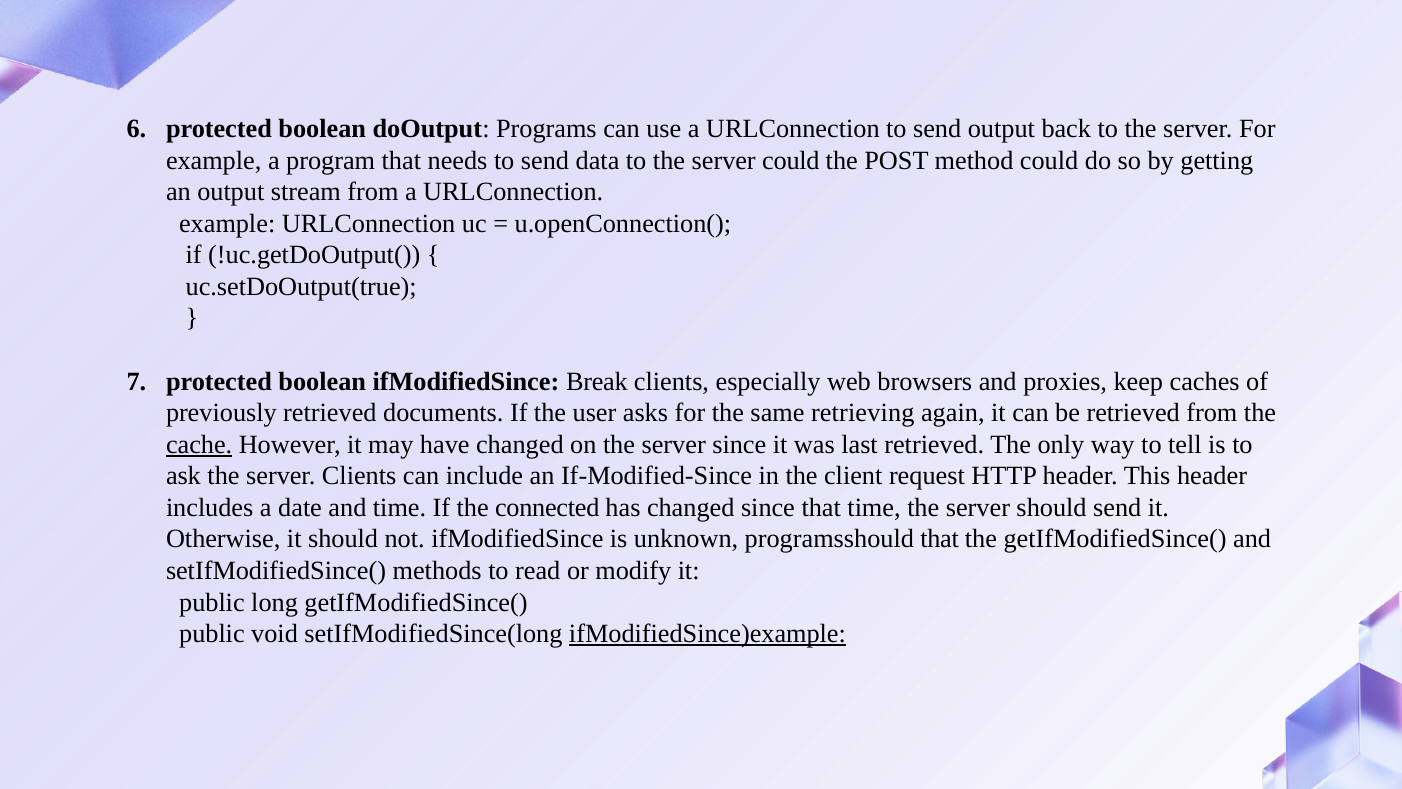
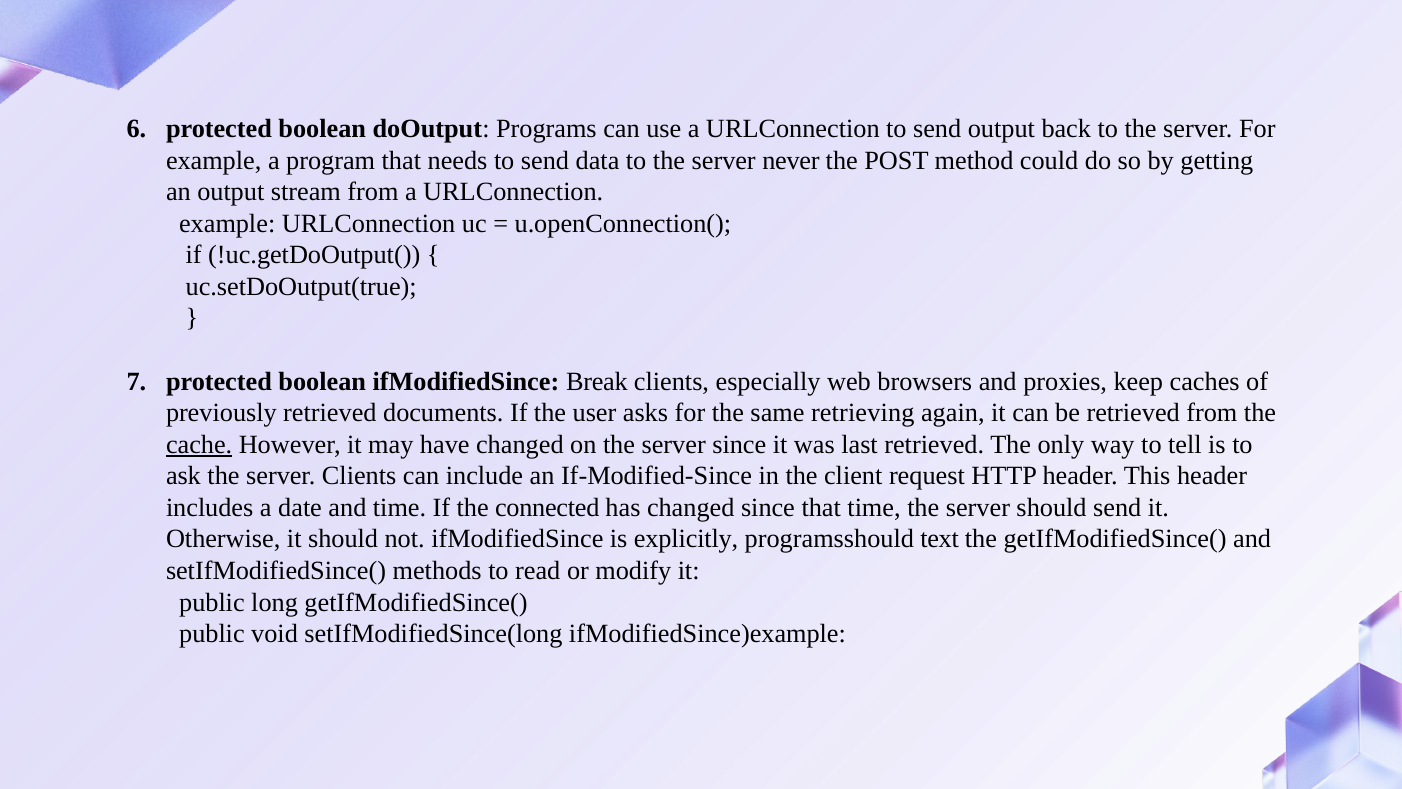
server could: could -> never (791, 160)
unknown: unknown -> explicitly (686, 539)
programsshould that: that -> text (940, 539)
ifModifiedSince)example underline: present -> none (707, 634)
